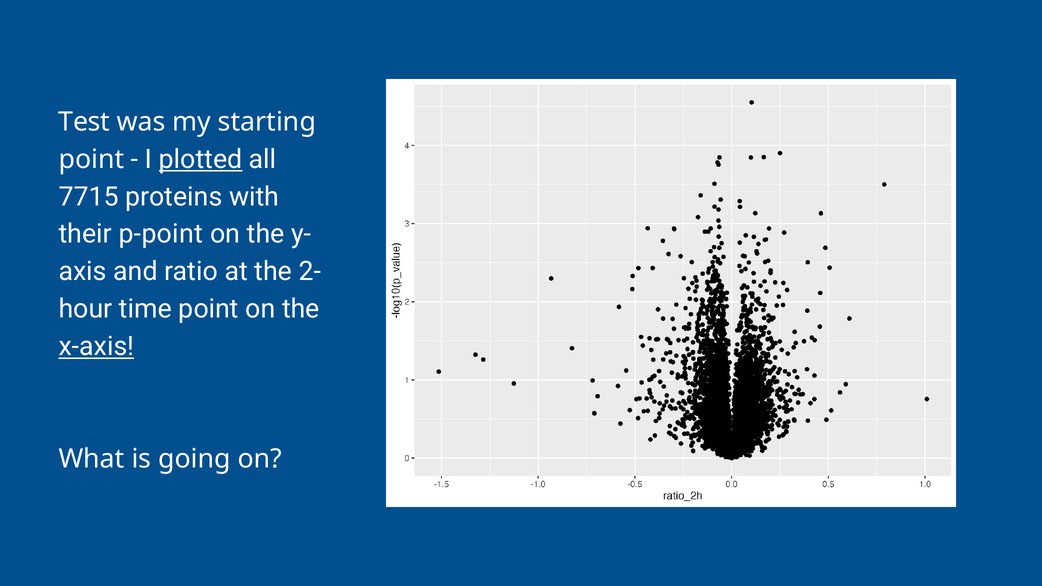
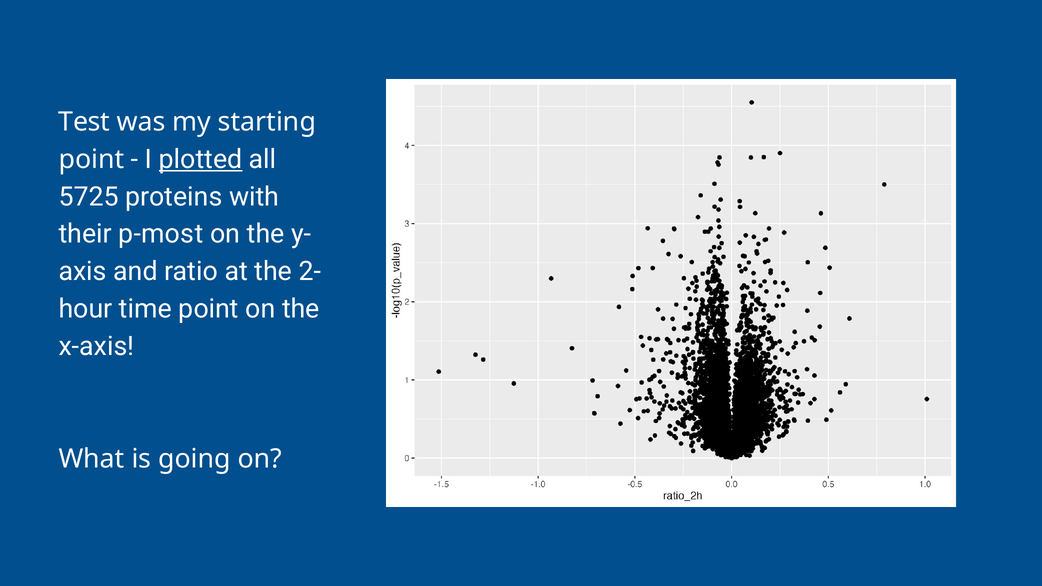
7715: 7715 -> 5725 (89, 197)
p-point: p-point -> p-most (161, 234)
x-axis underline: present -> none (96, 347)
